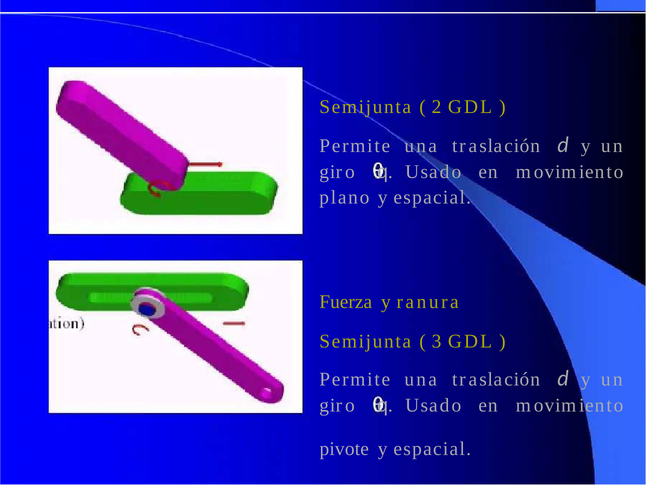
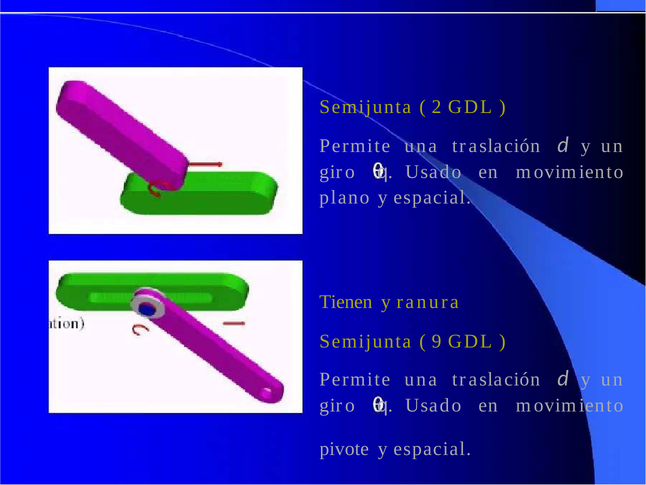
Fuerza: Fuerza -> Tienen (346, 302)
3: 3 -> 9 (437, 342)
